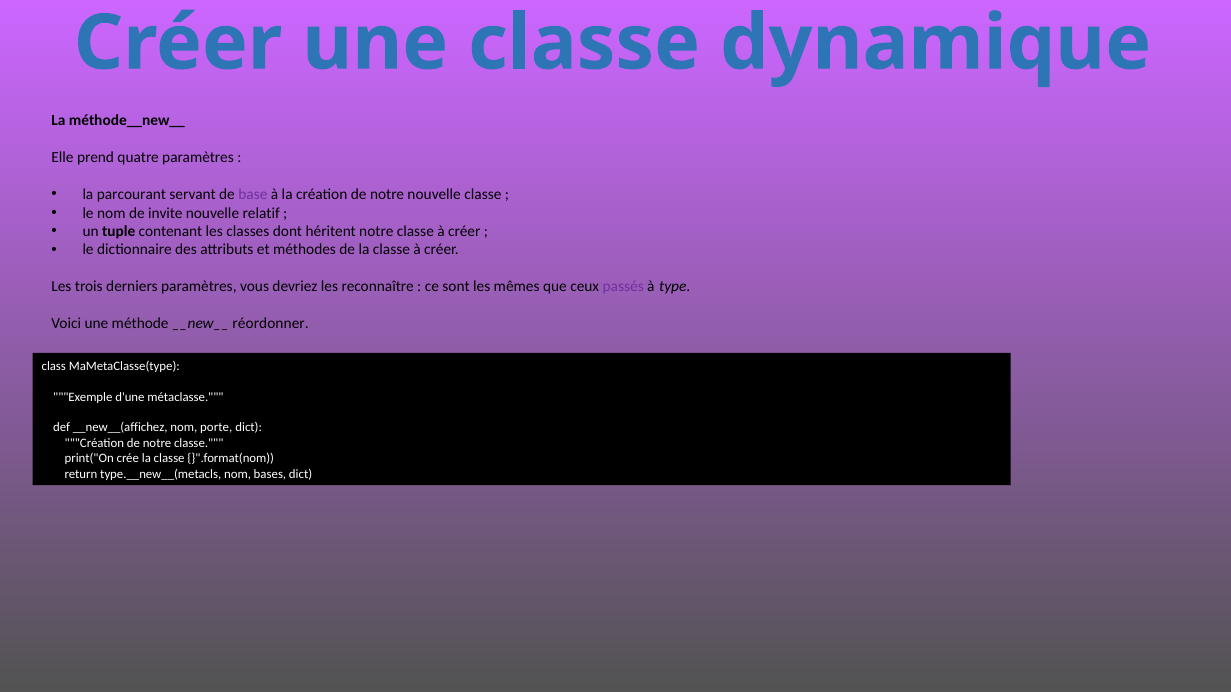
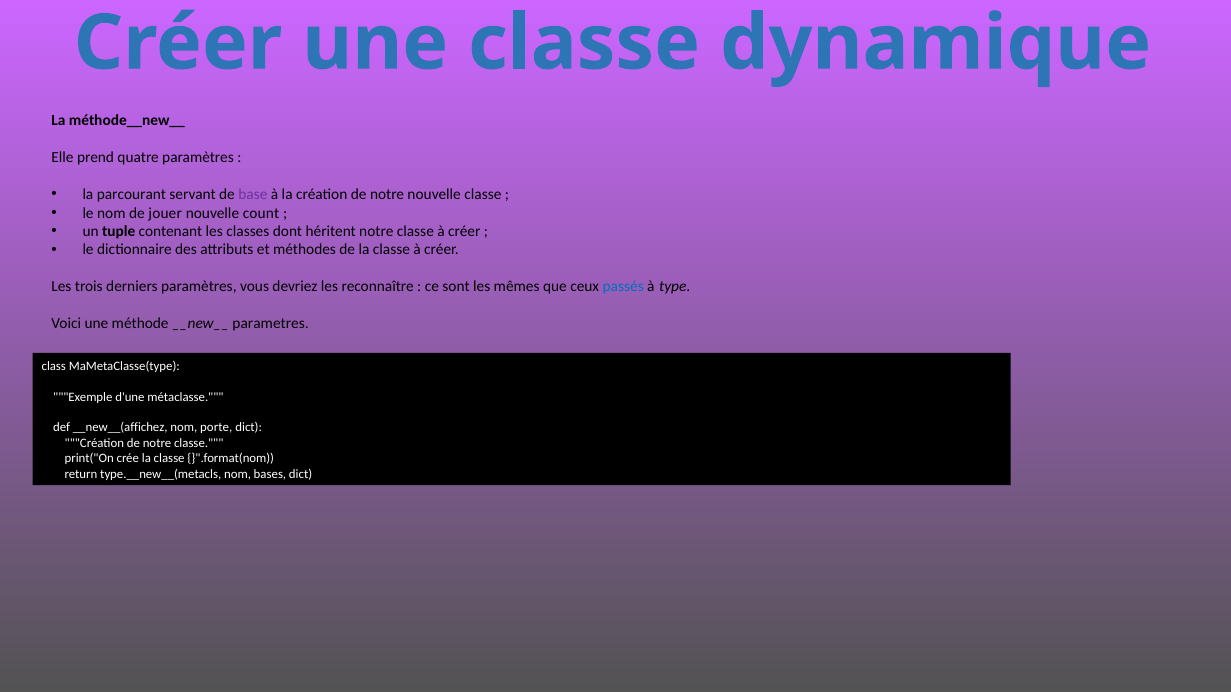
invite: invite -> jouer (165, 213)
relatif: relatif -> count (261, 213)
passés colour: purple -> blue (623, 287)
réordonner: réordonner -> parametres (271, 324)
